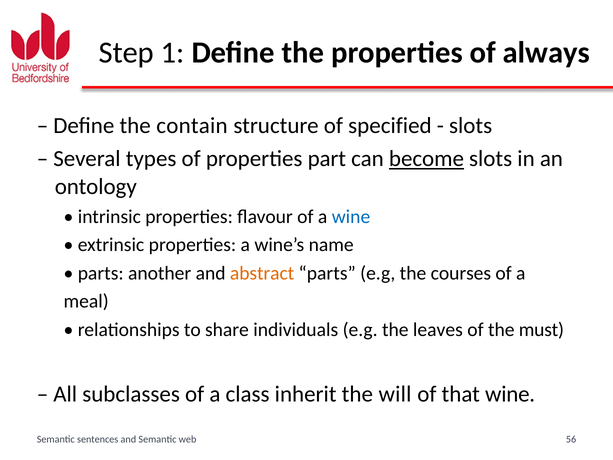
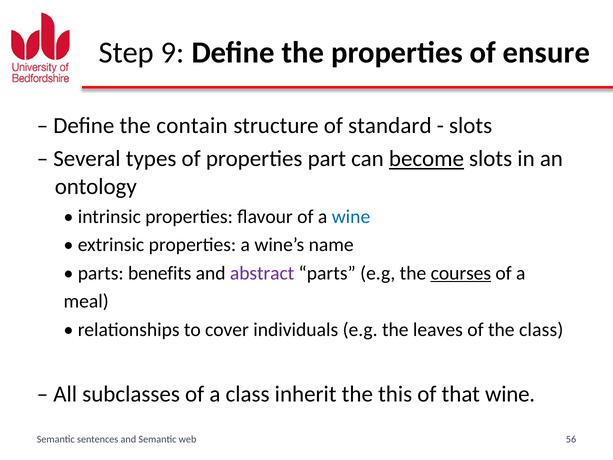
1: 1 -> 9 (173, 53)
always: always -> ensure (546, 53)
specified: specified -> standard (390, 126)
another: another -> benefits (160, 273)
abstract colour: orange -> purple (262, 273)
courses underline: none -> present (461, 273)
share: share -> cover (227, 330)
the must: must -> class (541, 330)
will: will -> this (395, 394)
